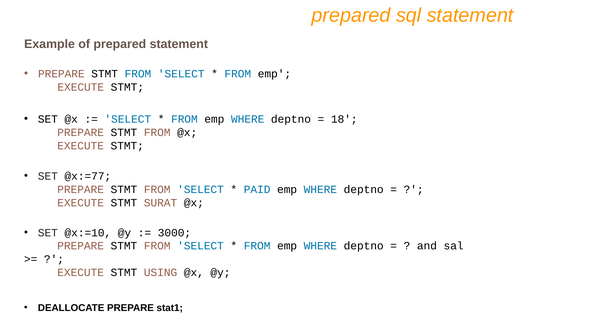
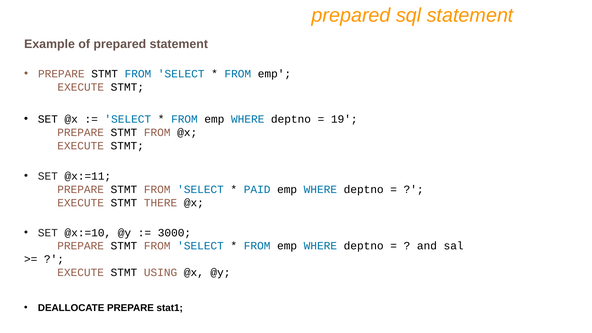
18: 18 -> 19 (344, 119)
@x:=77: @x:=77 -> @x:=11 (88, 176)
SURAT: SURAT -> THERE (161, 203)
